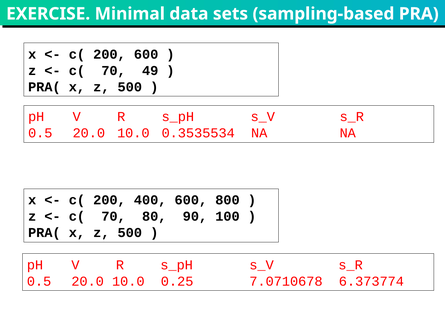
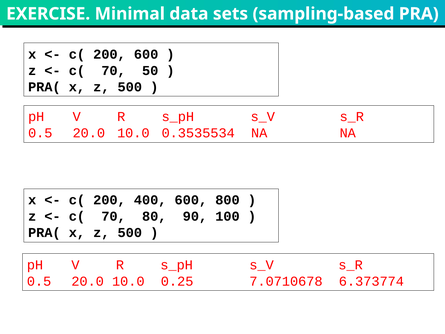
49: 49 -> 50 (150, 70)
